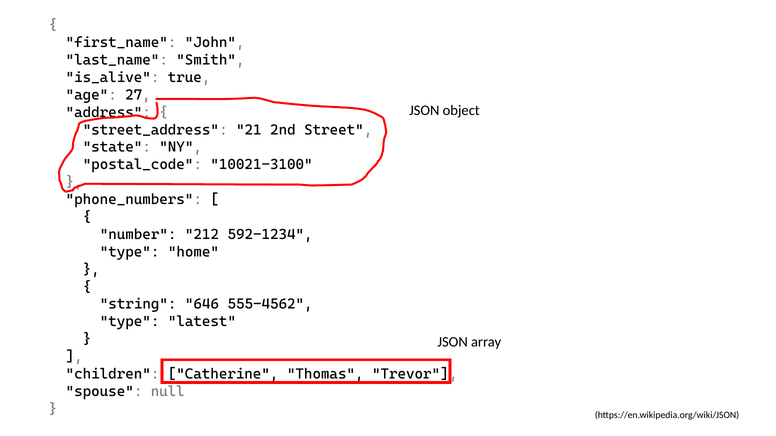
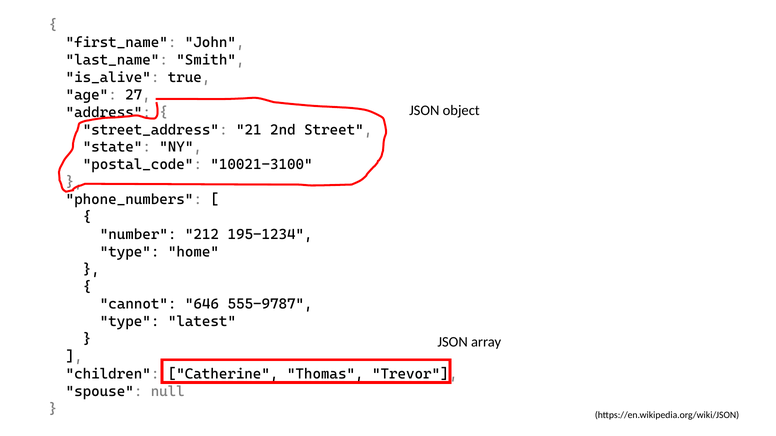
592-1234: 592-1234 -> 195-1234 (270, 235)
string: string -> cannot (138, 305)
555-4562: 555-4562 -> 555-9787 (270, 305)
